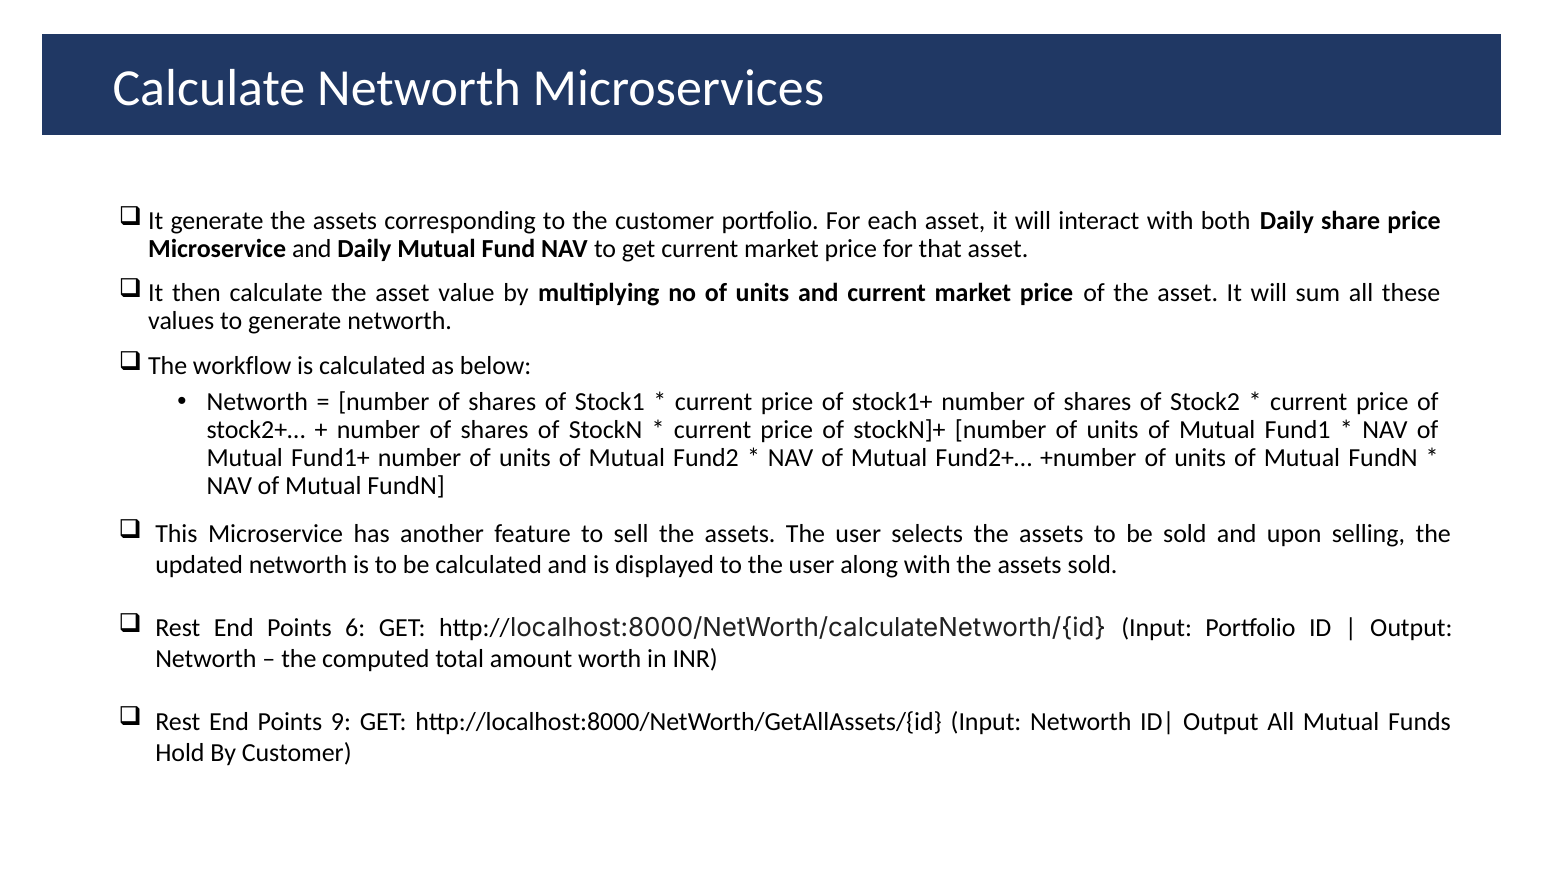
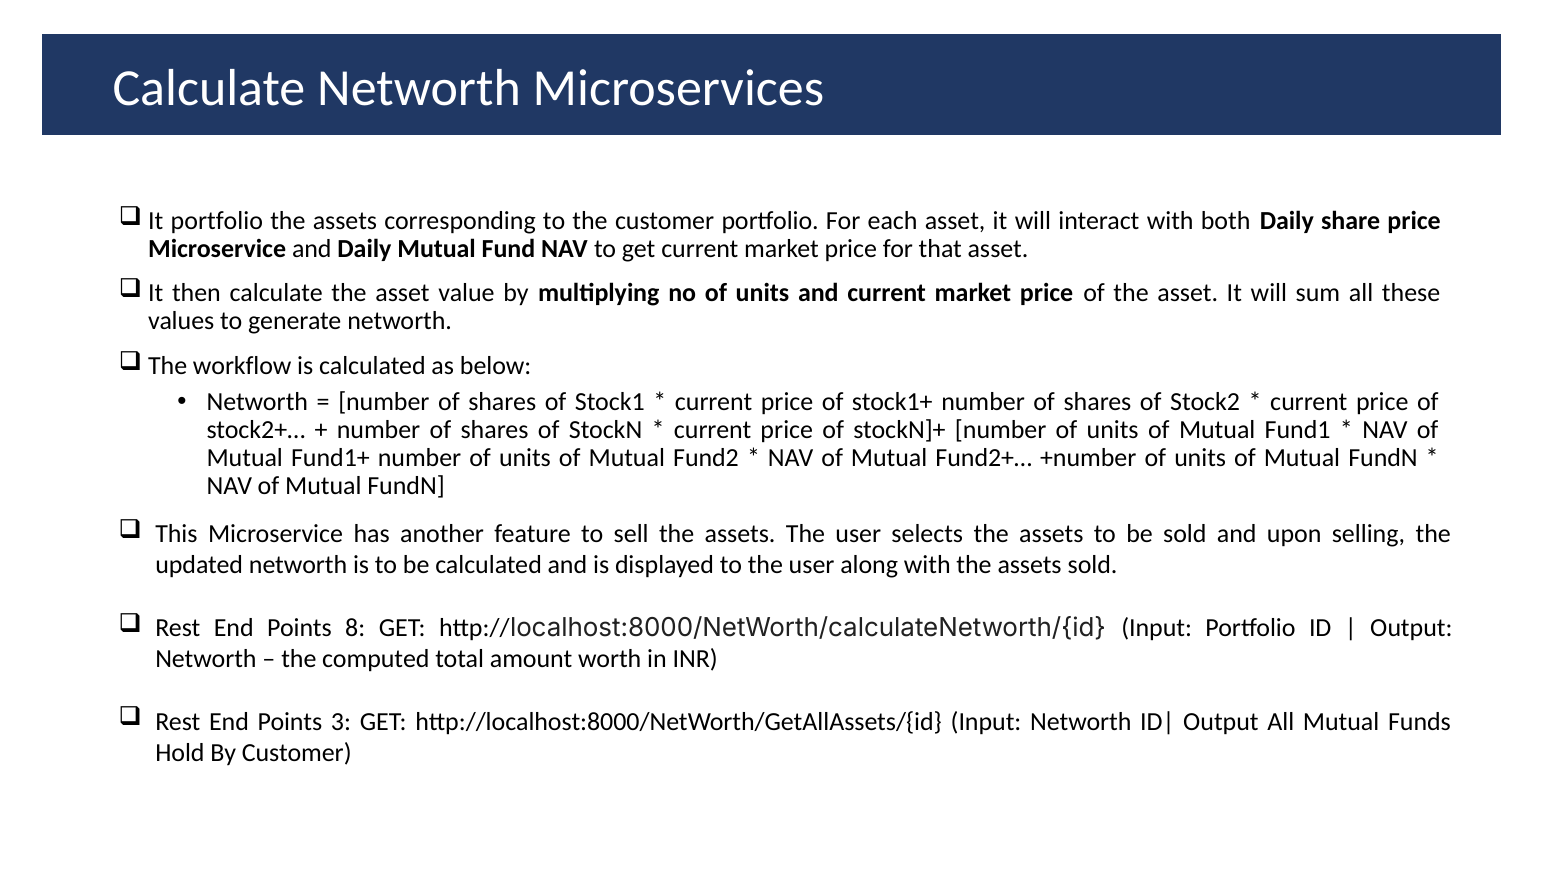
generate: generate -> portfolio (217, 221)
6: 6 -> 8 (355, 627)
9: 9 -> 3 (341, 721)
